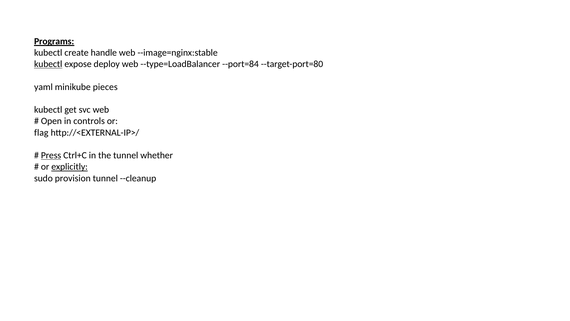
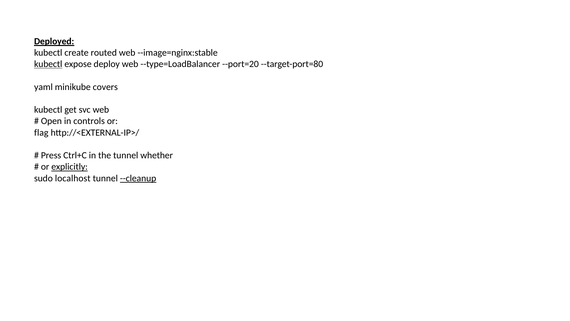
Programs: Programs -> Deployed (54, 41)
handle: handle -> routed (104, 53)
--port=84: --port=84 -> --port=20 (240, 64)
pieces: pieces -> covers (105, 87)
Press underline: present -> none (51, 155)
provision: provision -> localhost (73, 178)
--cleanup underline: none -> present (138, 178)
